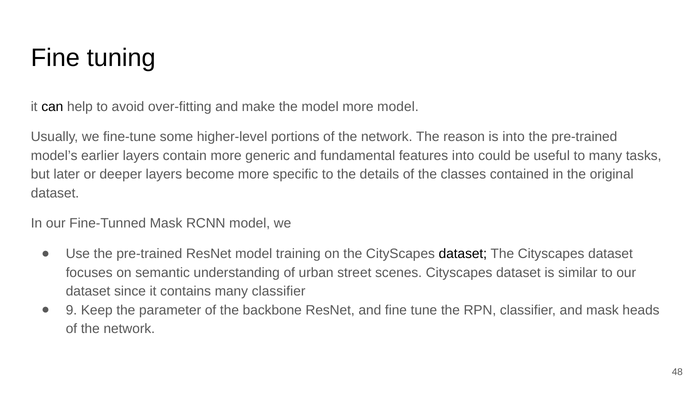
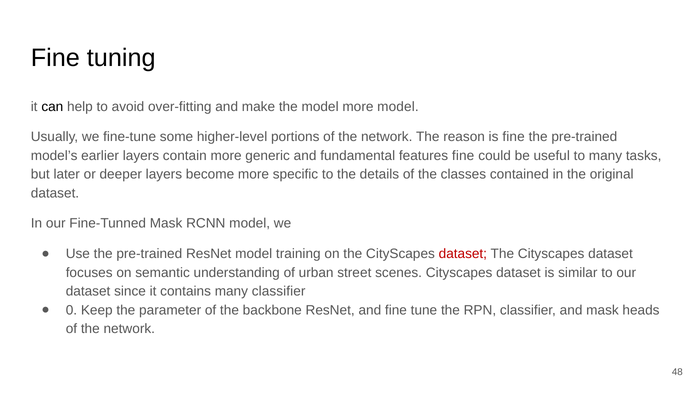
is into: into -> fine (514, 137)
features into: into -> fine (463, 156)
dataset colour: black -> red (463, 254)
9: 9 -> 0 (71, 310)
